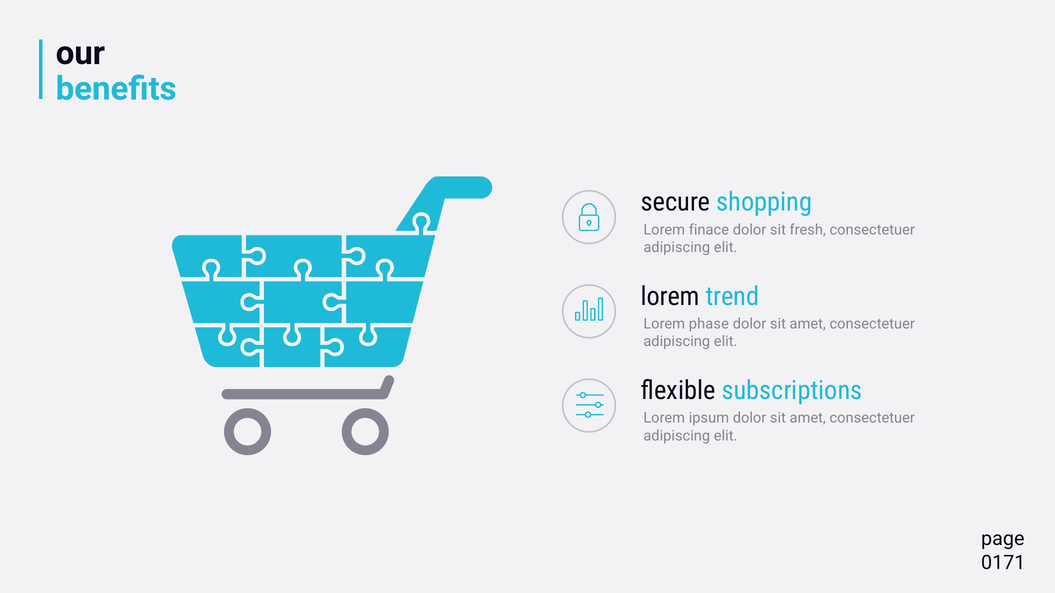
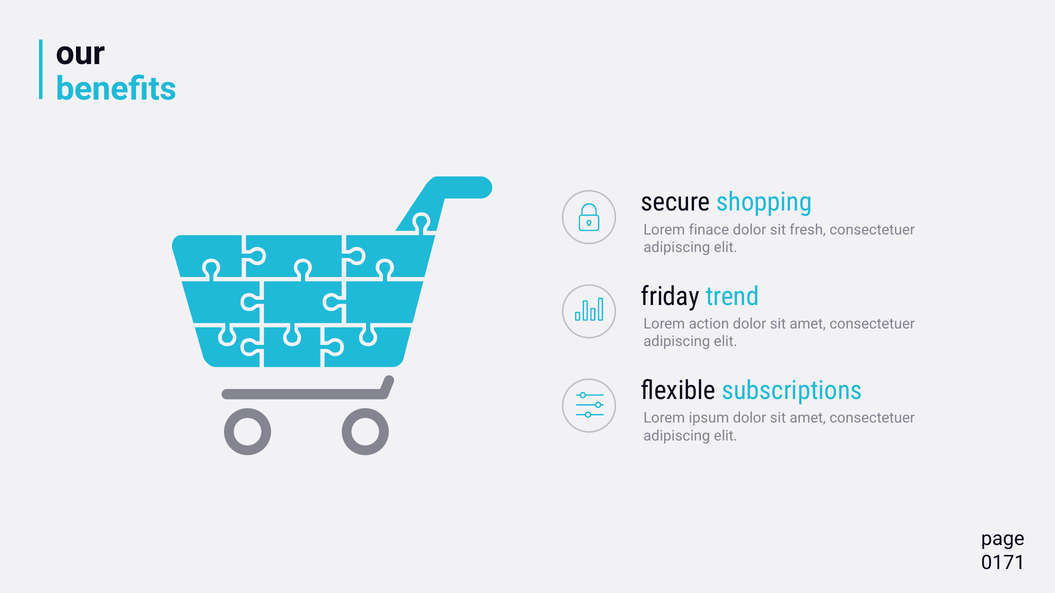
lorem: lorem -> friday (670, 297)
phase: phase -> action (709, 324)
